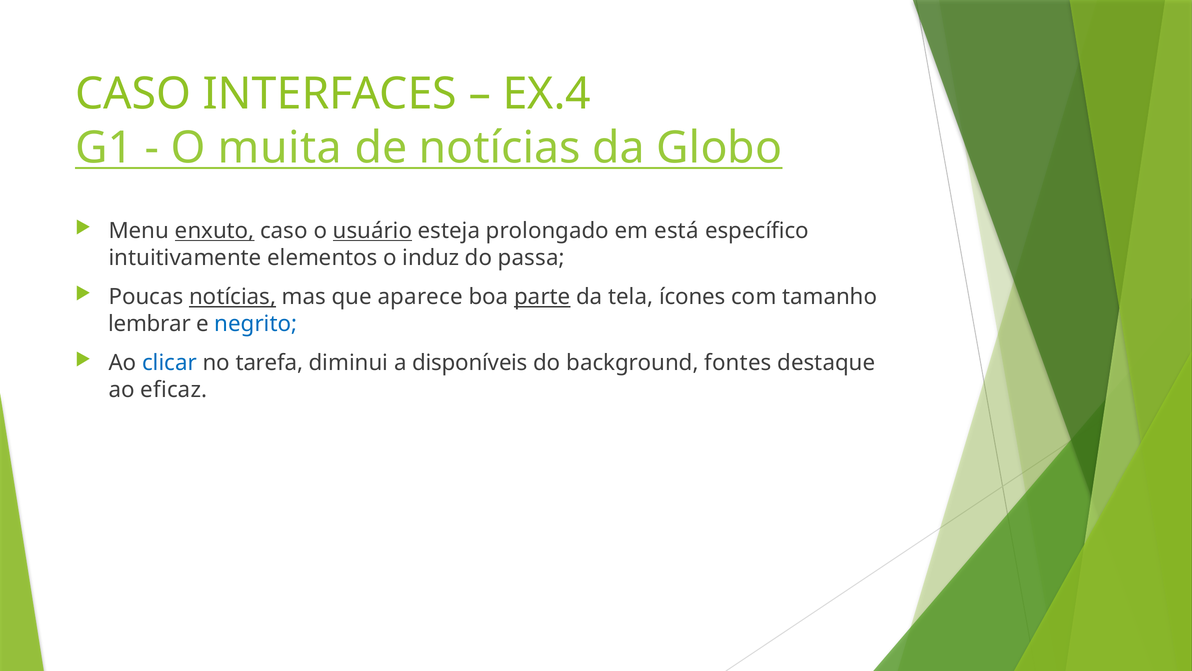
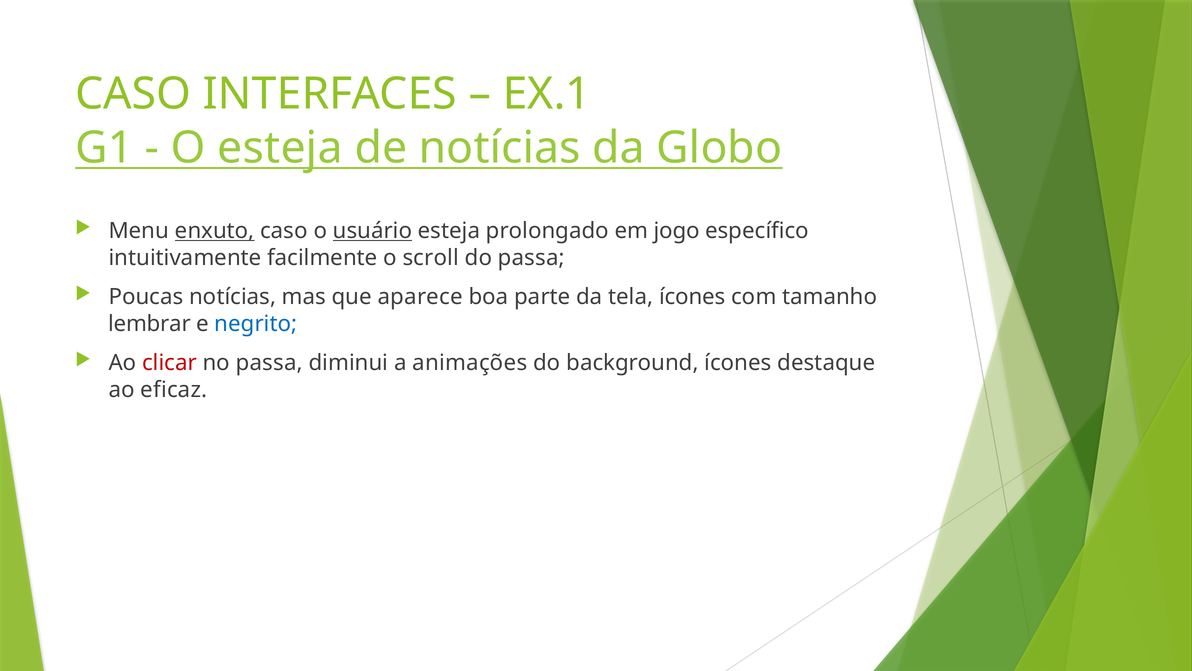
EX.4: EX.4 -> EX.1 (547, 94)
O muita: muita -> esteja (280, 148)
está: está -> jogo (677, 231)
elementos: elementos -> facilmente (322, 258)
induz: induz -> scroll (431, 258)
notícias underline: present -> none (233, 297)
parte underline: present -> none (542, 297)
clicar colour: blue -> red (170, 363)
no tarefa: tarefa -> passa (269, 363)
disponíveis: disponíveis -> animações (470, 363)
background fontes: fontes -> ícones (738, 363)
